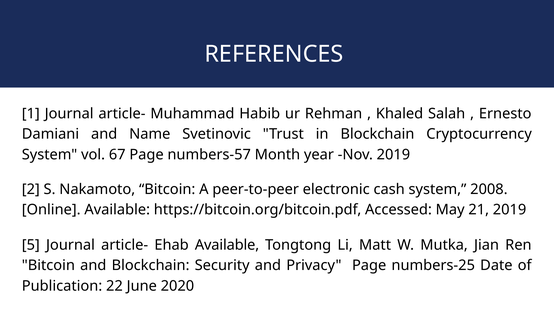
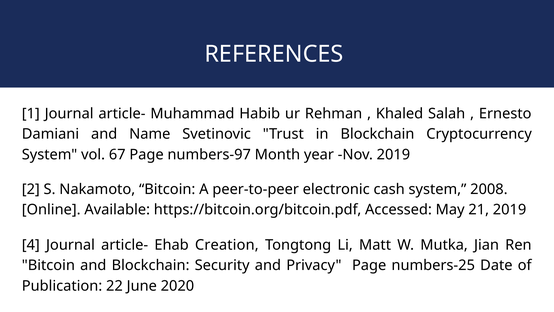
numbers-57: numbers-57 -> numbers-97 (209, 154)
5: 5 -> 4 (31, 245)
Ehab Available: Available -> Creation (227, 245)
